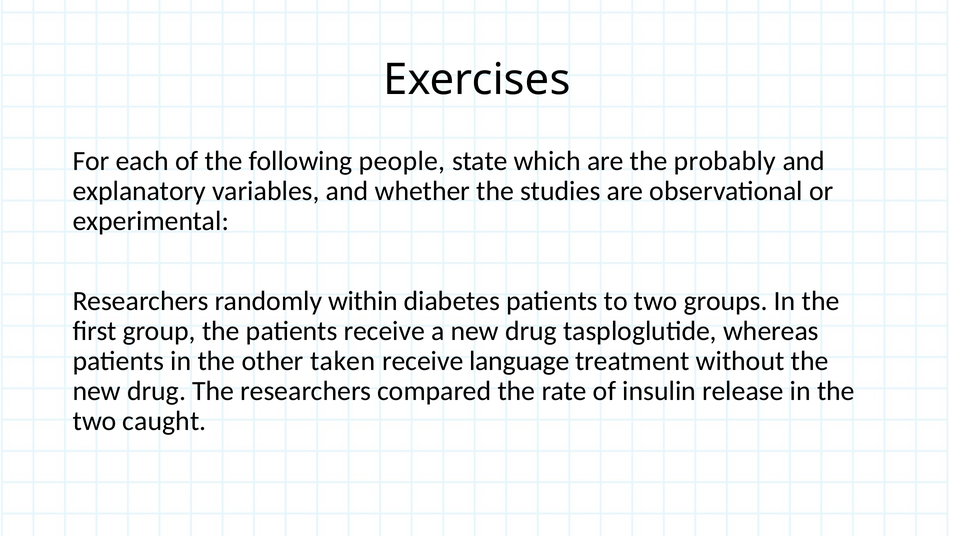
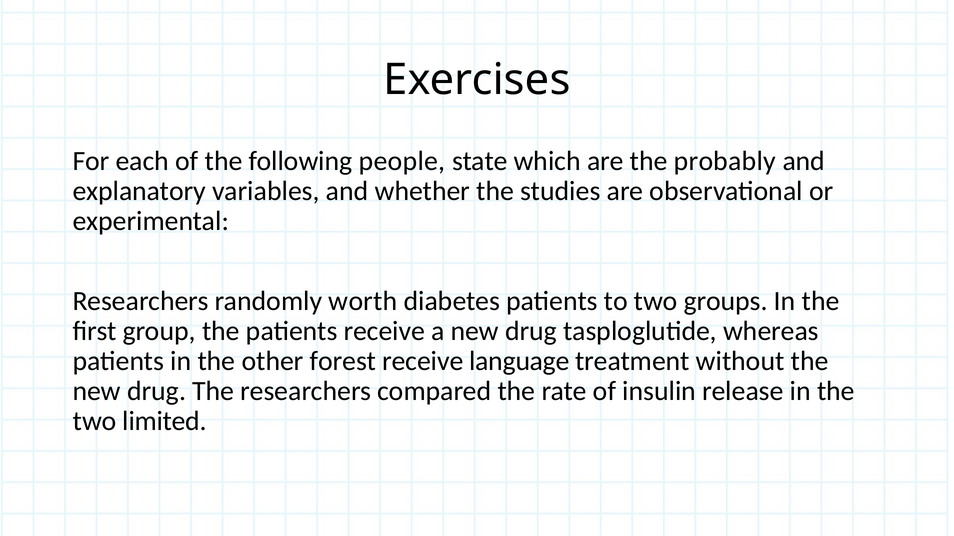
within: within -> worth (363, 301)
taken: taken -> forest (343, 362)
caught: caught -> limited (165, 422)
